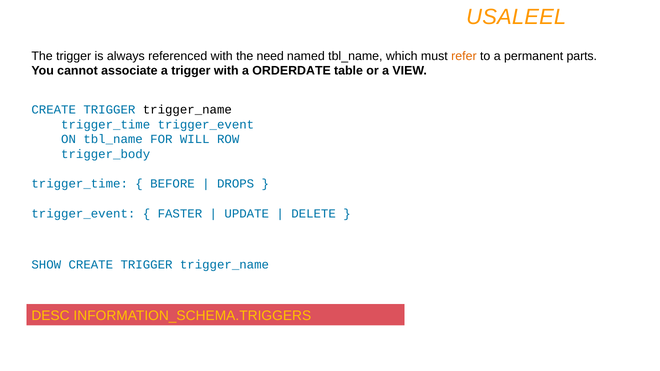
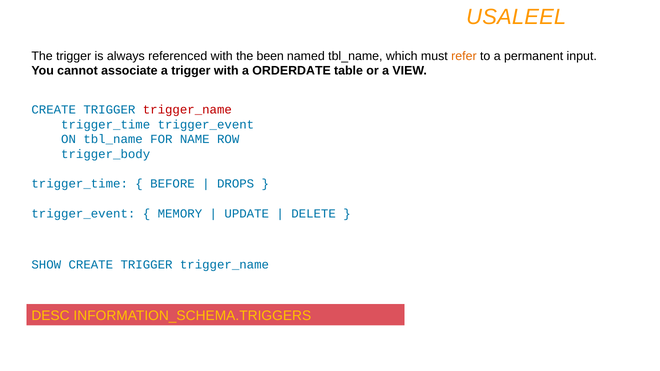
need: need -> been (270, 56)
parts: parts -> input (582, 56)
trigger_name colour: black -> red (187, 110)
WILL: WILL -> NAME (195, 139)
FASTER: FASTER -> MEMORY (180, 214)
